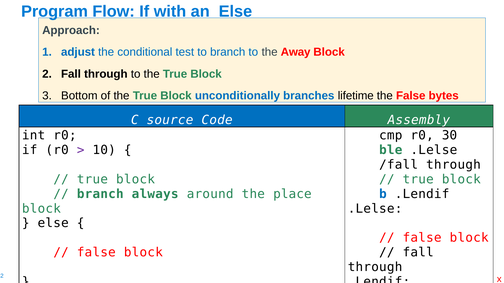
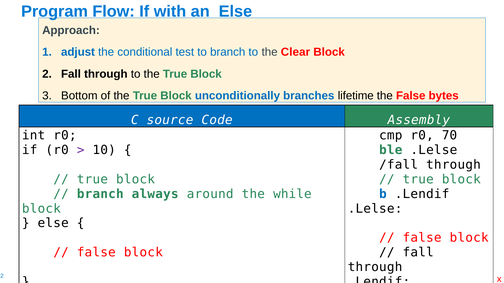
Away: Away -> Clear (295, 52)
30: 30 -> 70 (449, 136)
place: place -> while (292, 194)
